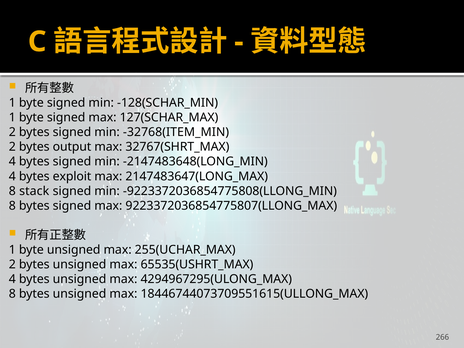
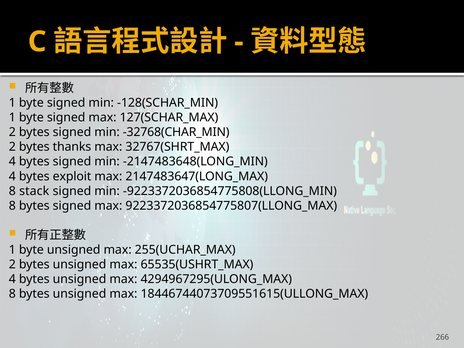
-32768(ITEM_MIN: -32768(ITEM_MIN -> -32768(CHAR_MIN (176, 132)
output: output -> thanks (72, 147)
